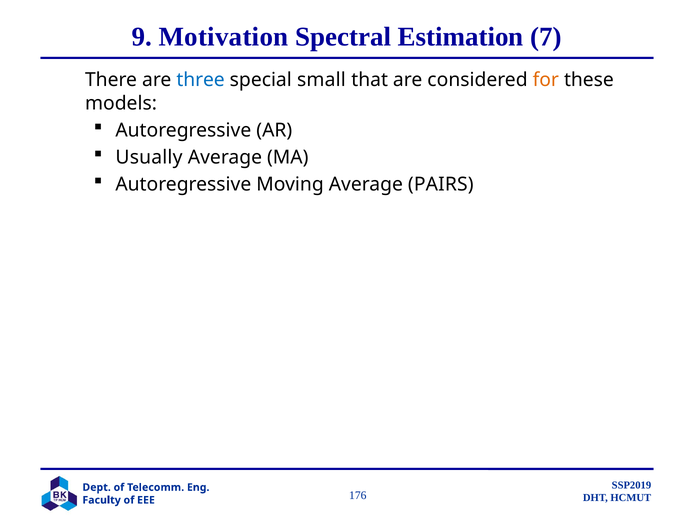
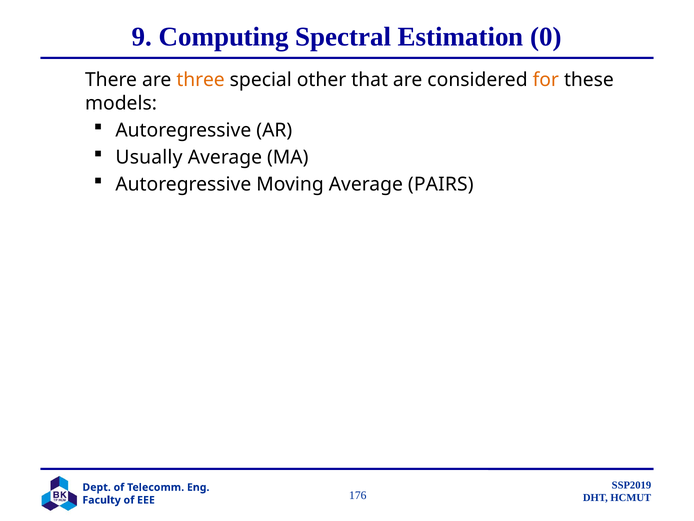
Motivation: Motivation -> Computing (224, 37)
7: 7 -> 0 (546, 37)
three colour: blue -> orange (201, 80)
small: small -> other (322, 80)
